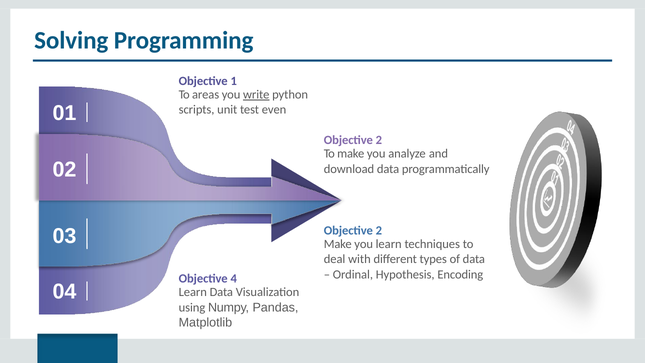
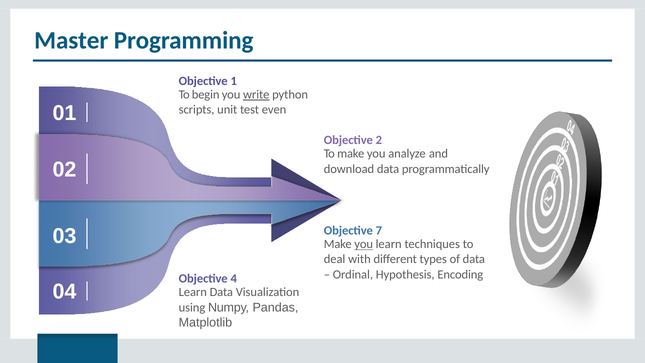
Solving: Solving -> Master (71, 41)
areas: areas -> begin (206, 95)
2: 2 -> 7 (379, 230)
you underline: none -> present (364, 244)
